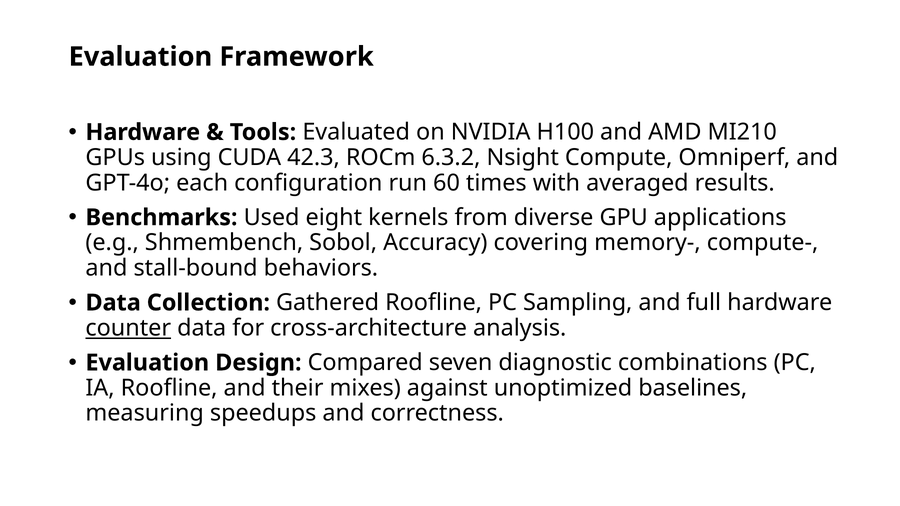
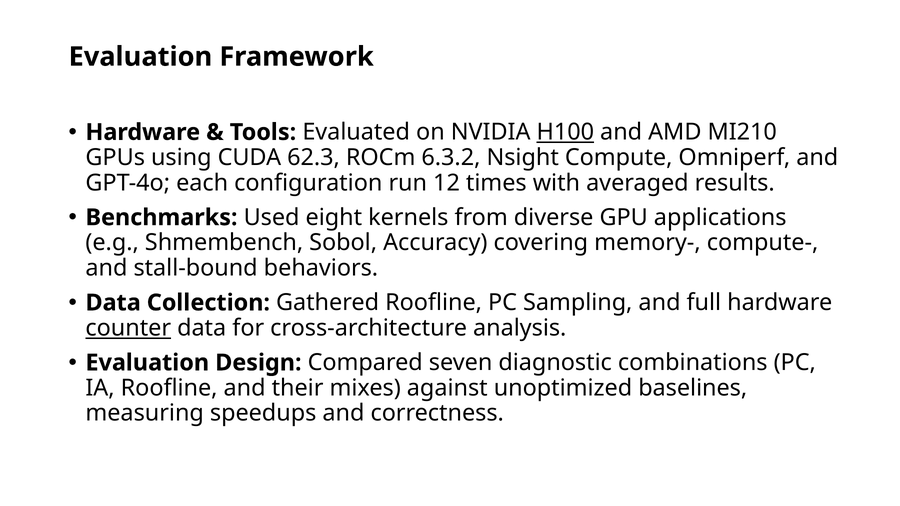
H100 underline: none -> present (565, 132)
42.3: 42.3 -> 62.3 (314, 158)
60: 60 -> 12 (447, 183)
